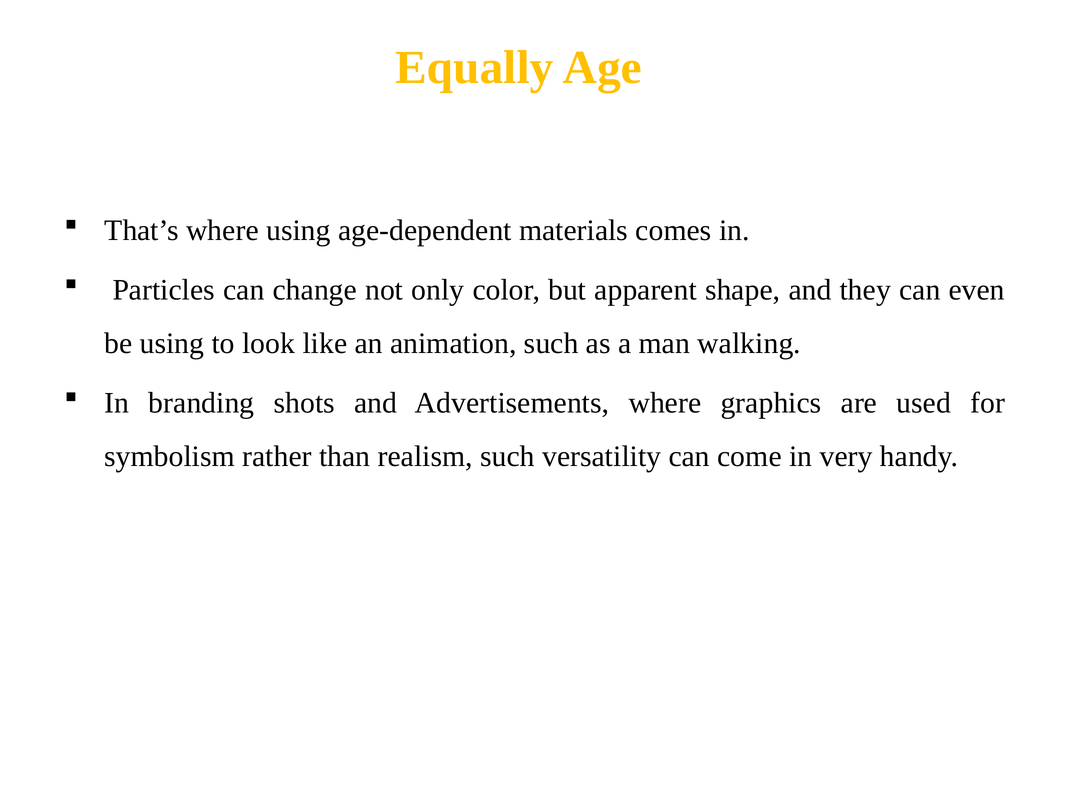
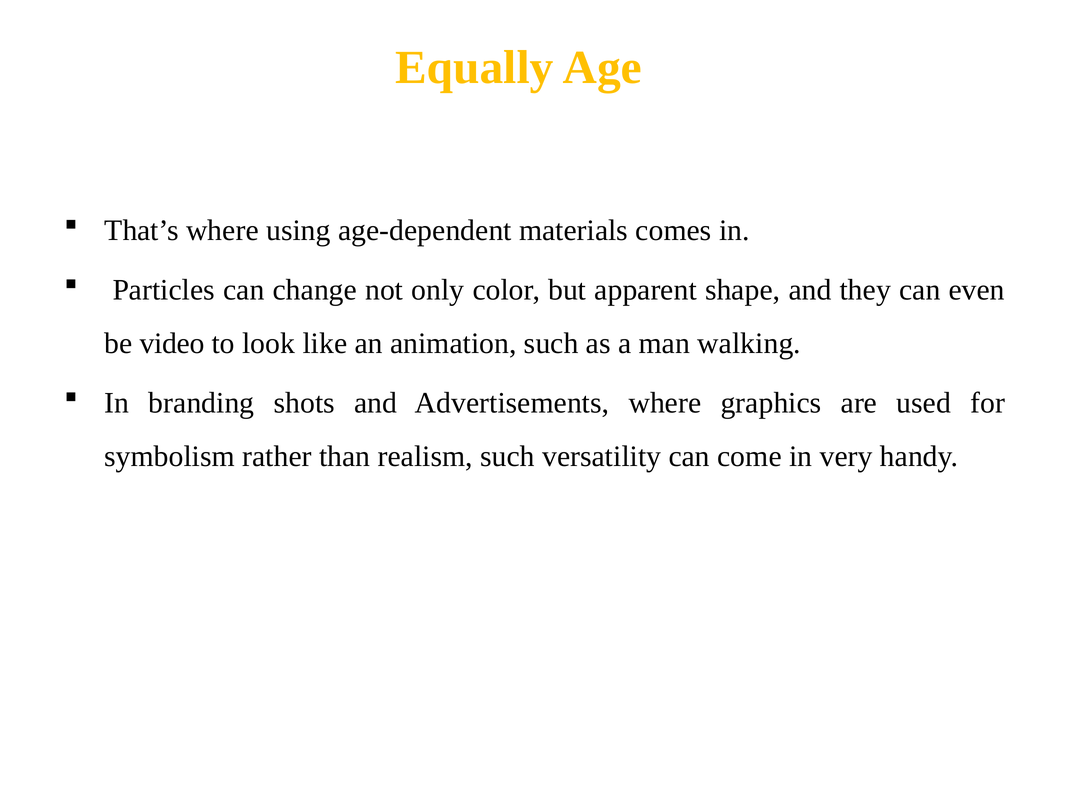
be using: using -> video (172, 344)
